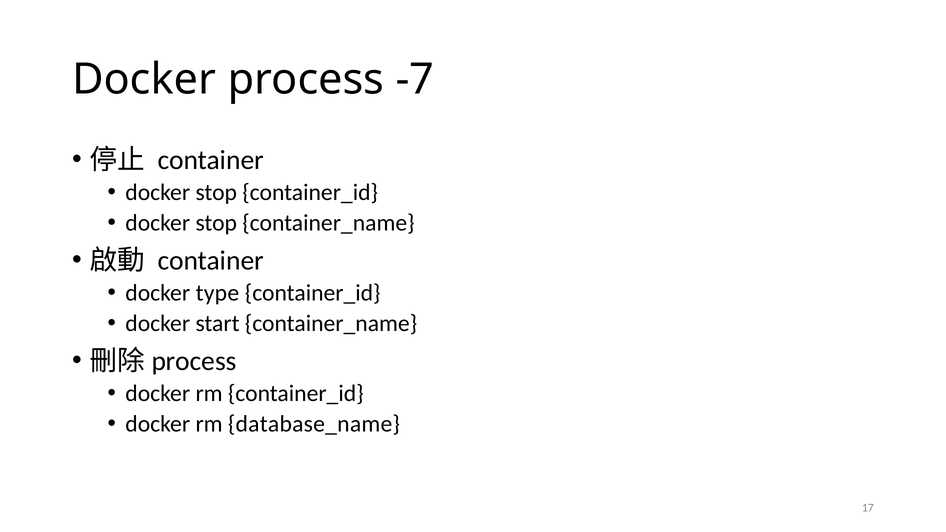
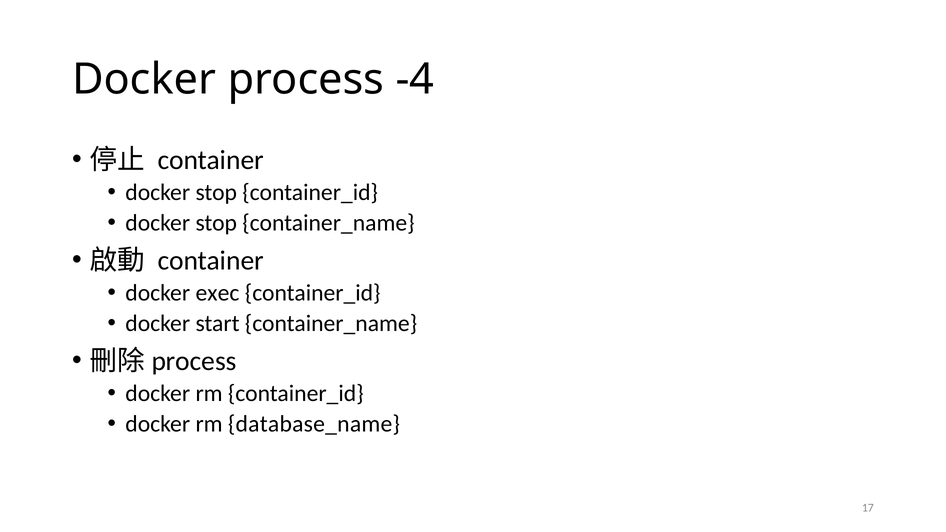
-7: -7 -> -4 (415, 79)
type: type -> exec (217, 293)
